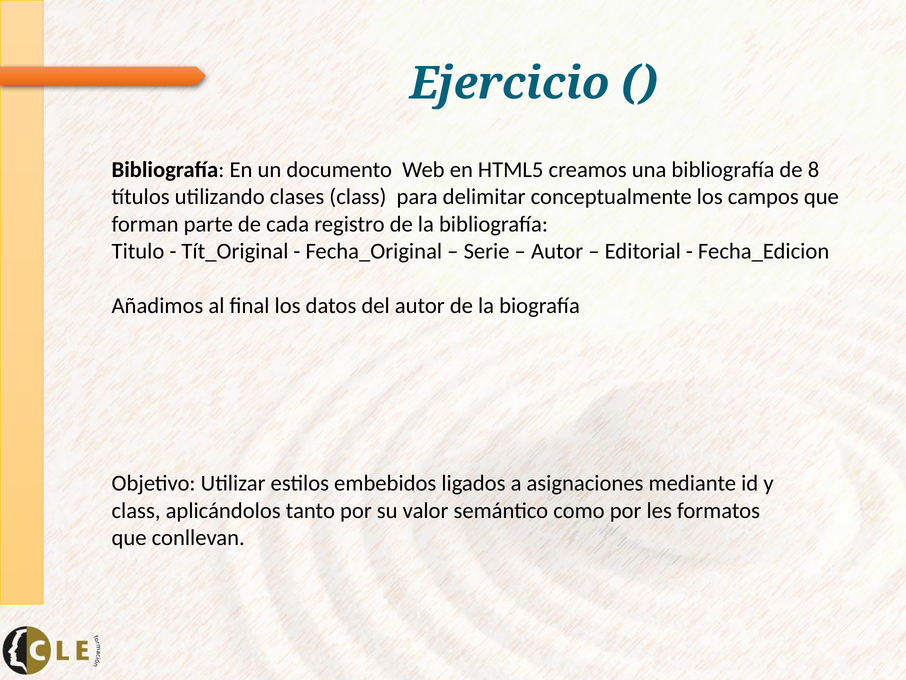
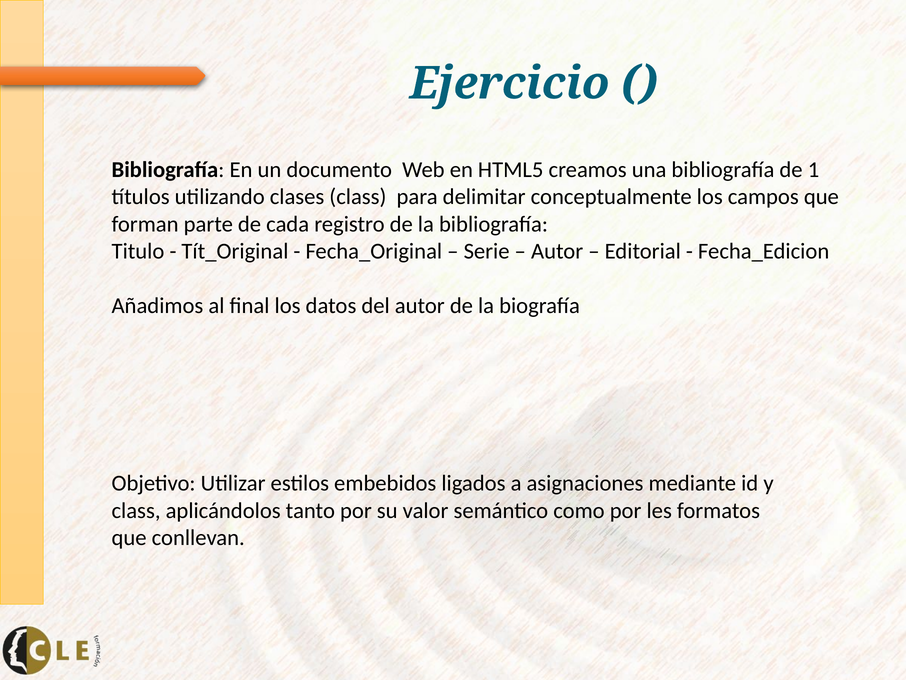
8: 8 -> 1 (813, 170)
